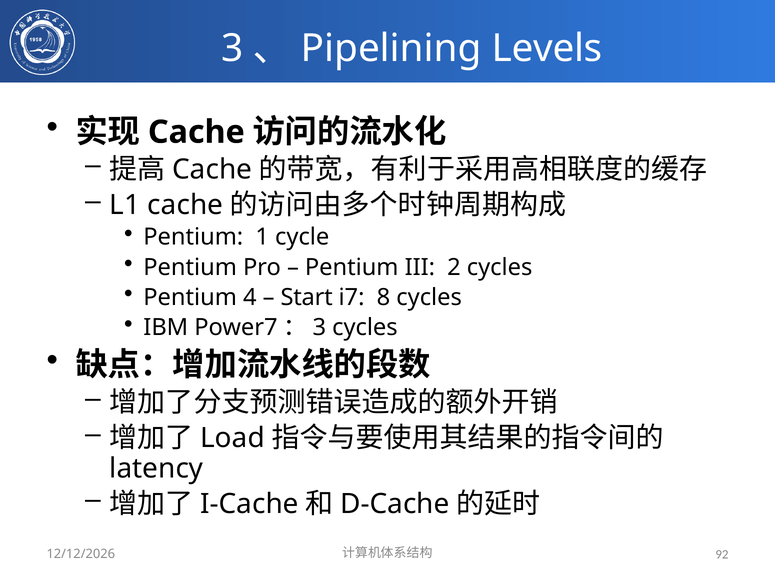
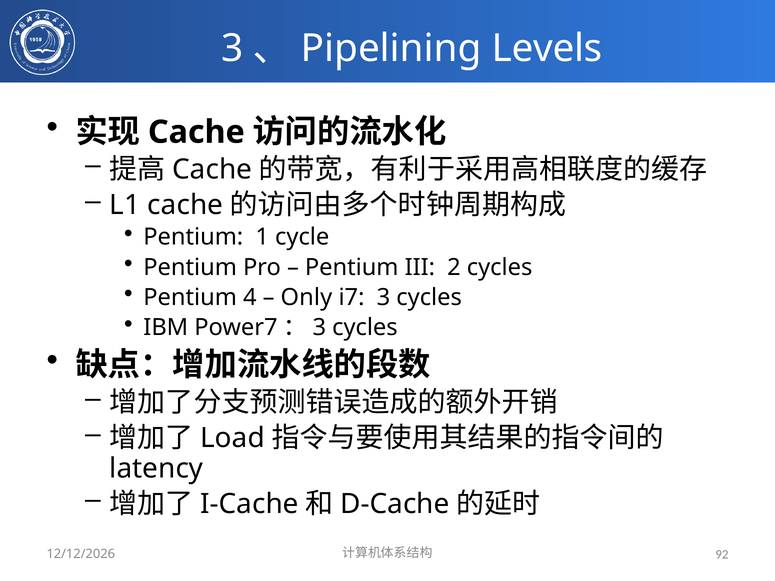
Start: Start -> Only (306, 298)
i7 8: 8 -> 3 (384, 298)
